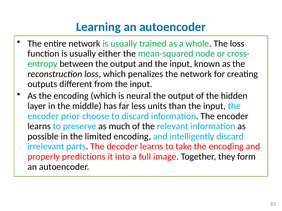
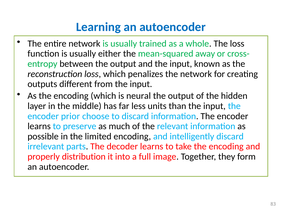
node: node -> away (205, 54)
predictions: predictions -> distribution (84, 157)
